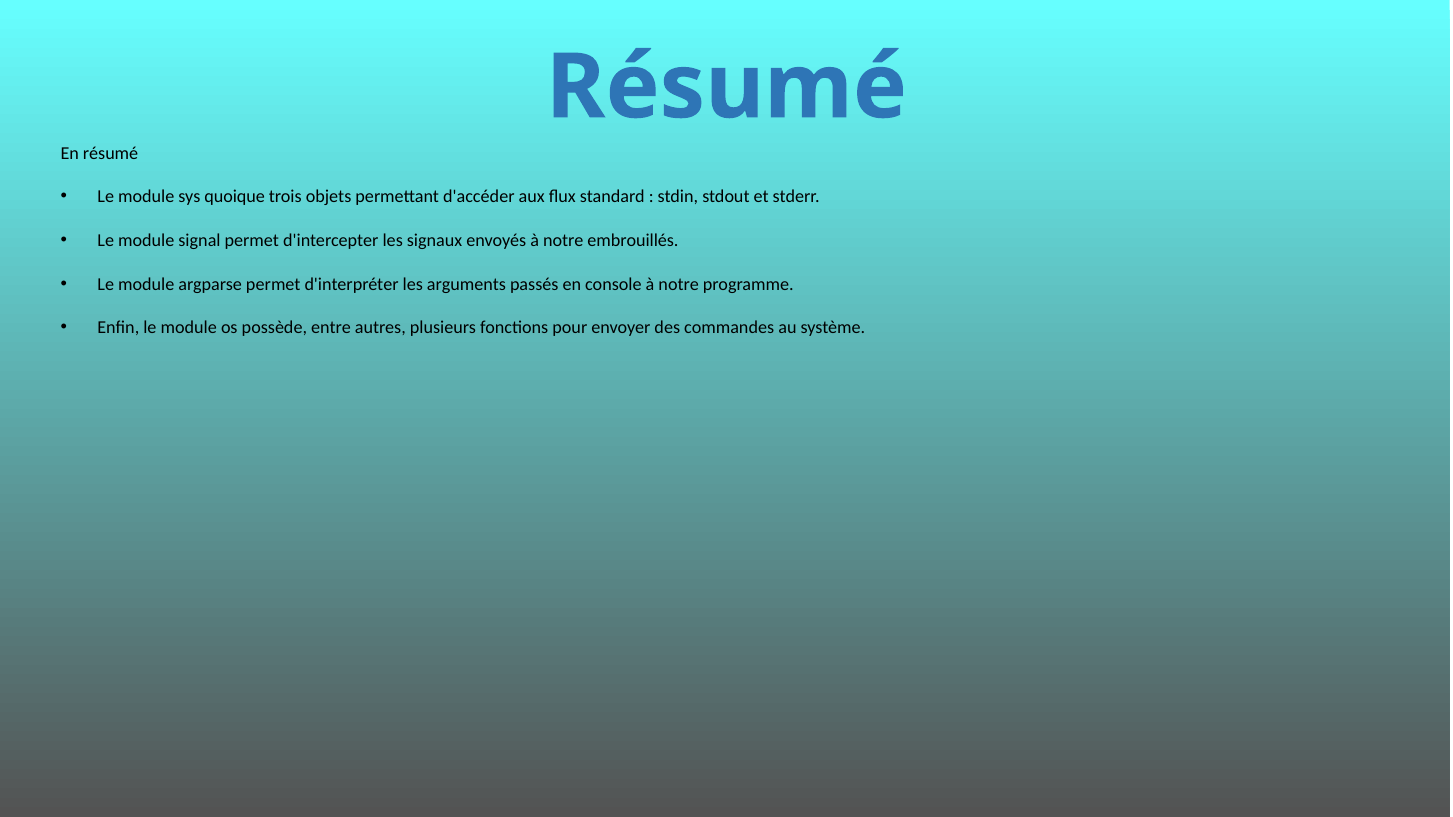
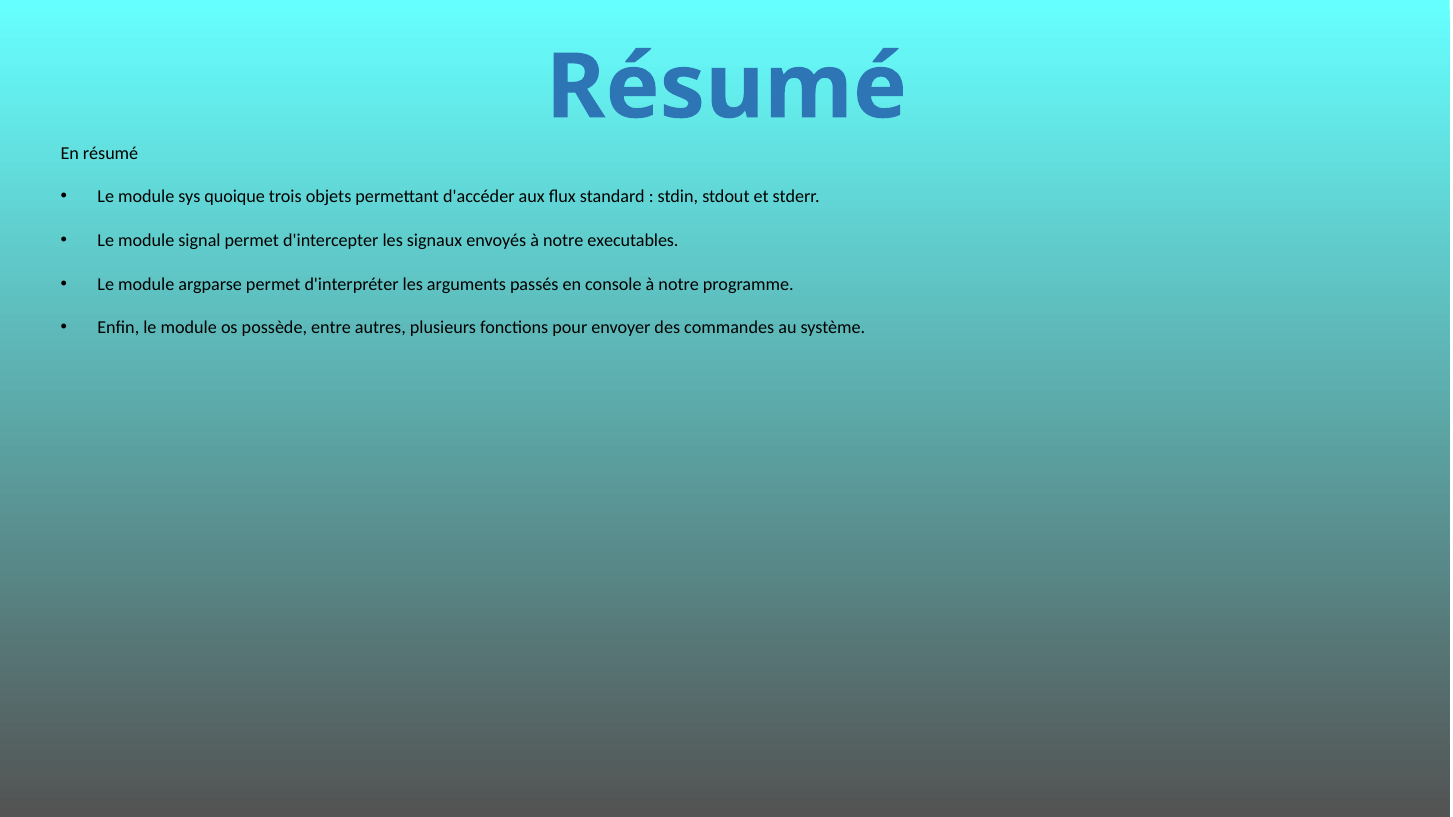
embrouillés: embrouillés -> executables (633, 241)
